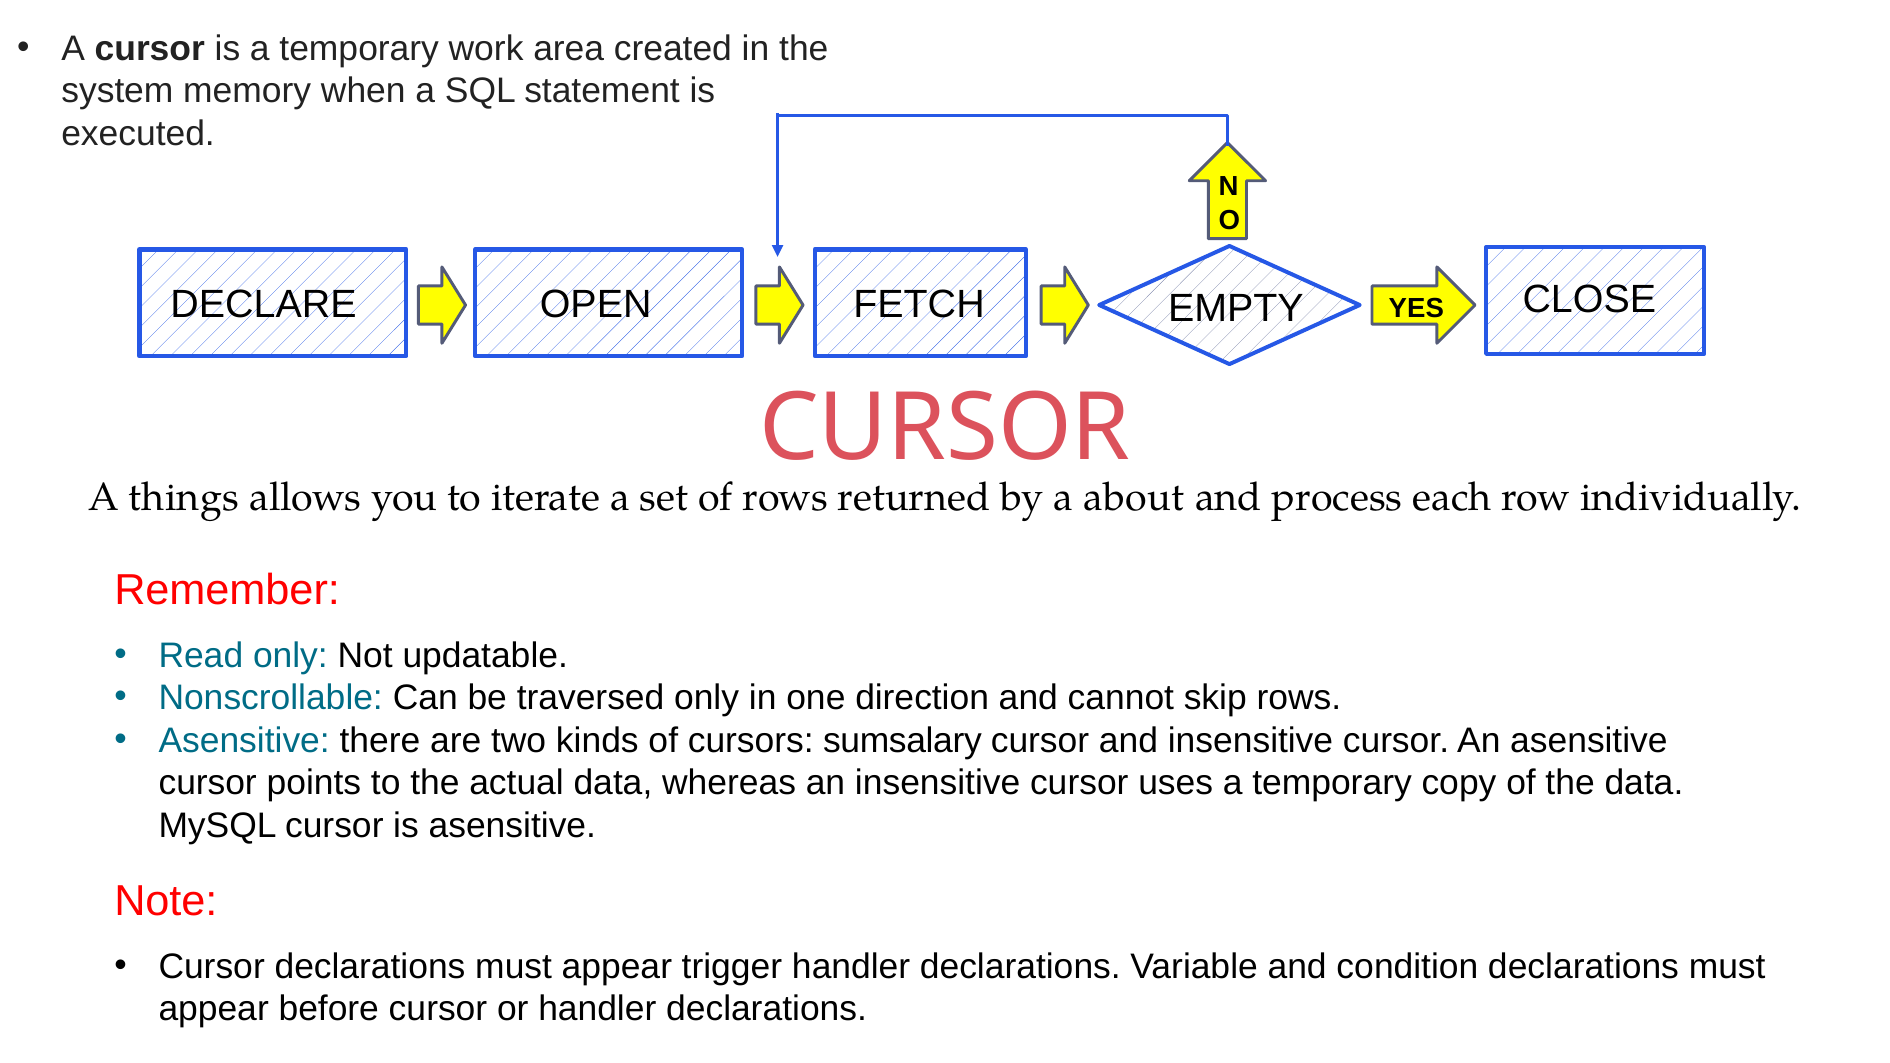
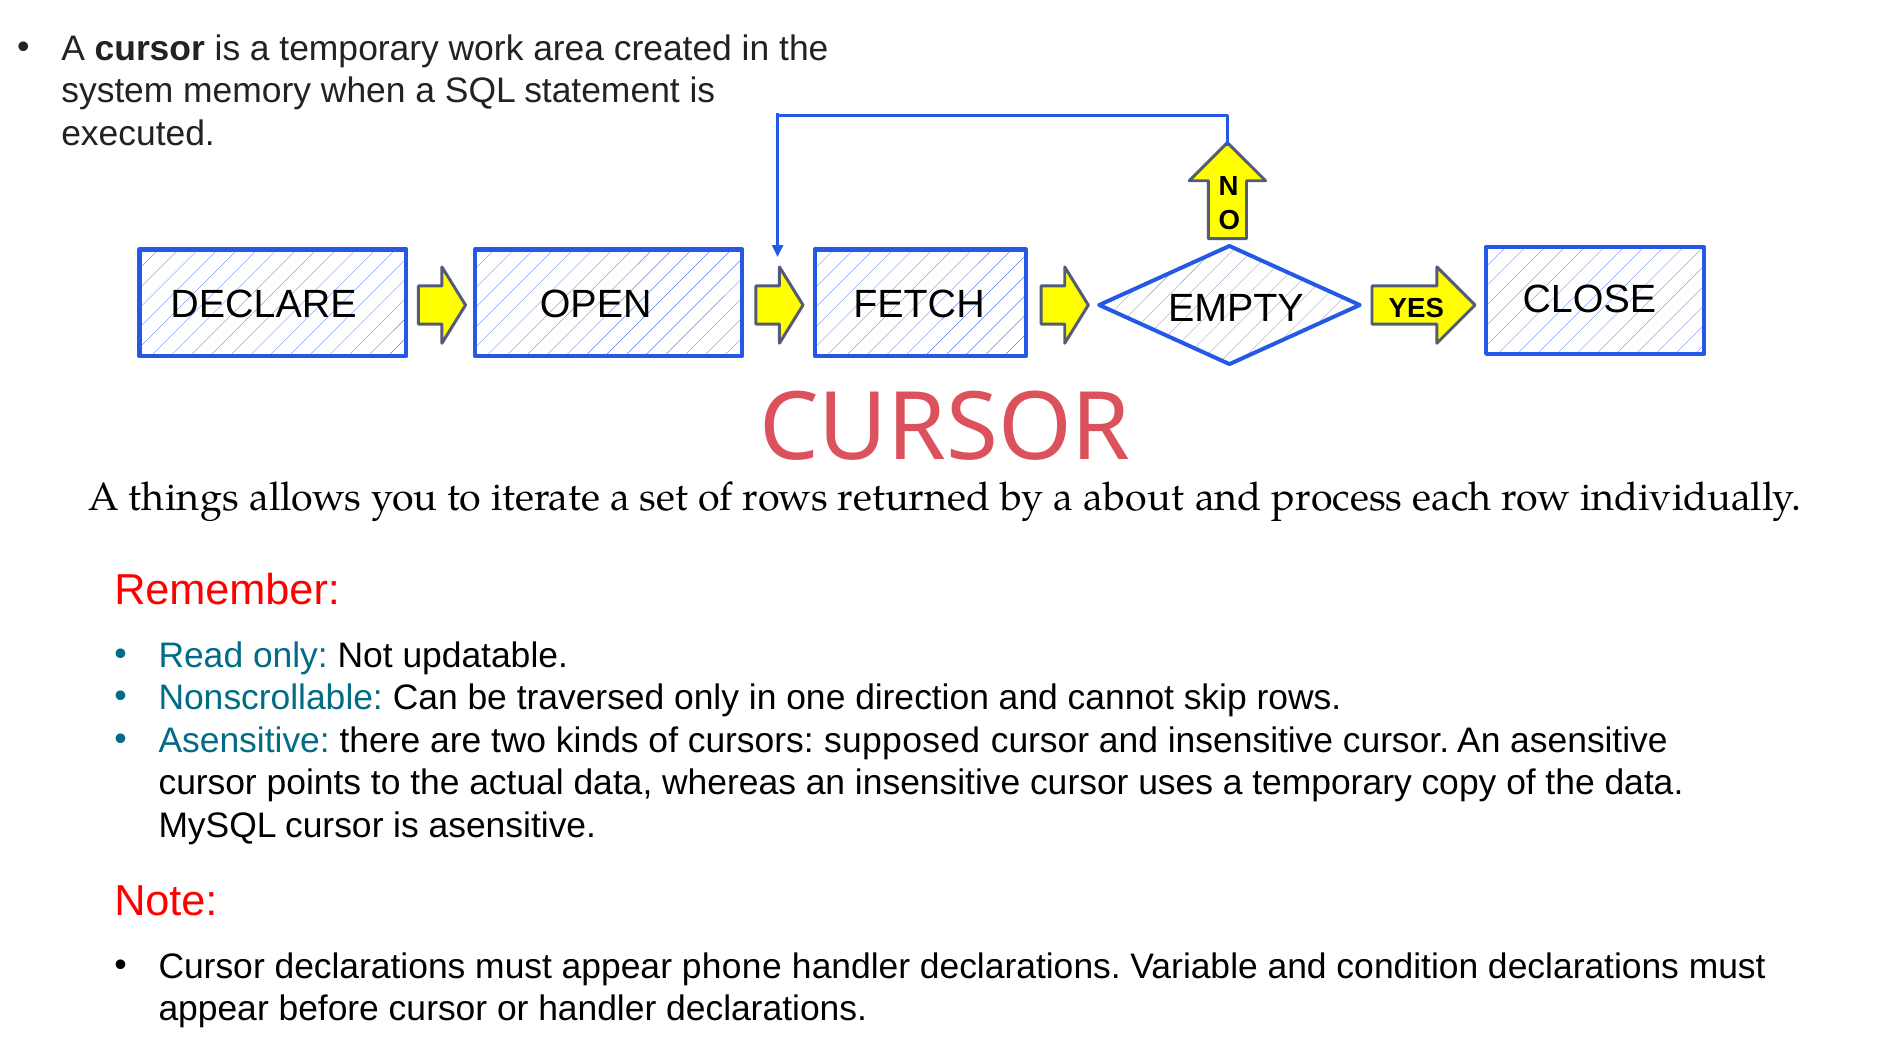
sumsalary: sumsalary -> supposed (902, 740)
trigger: trigger -> phone (732, 966)
